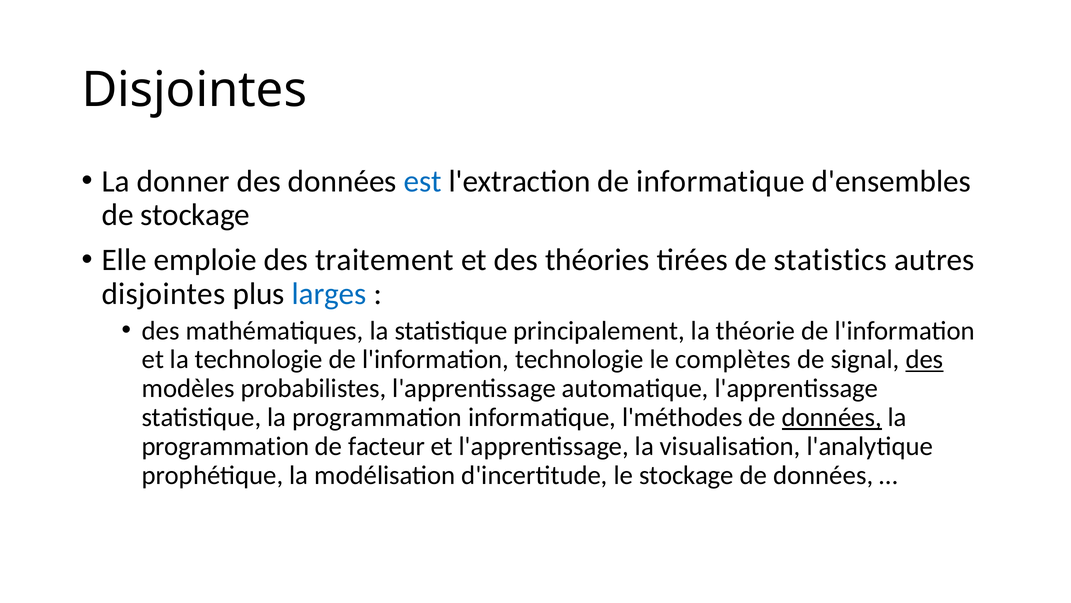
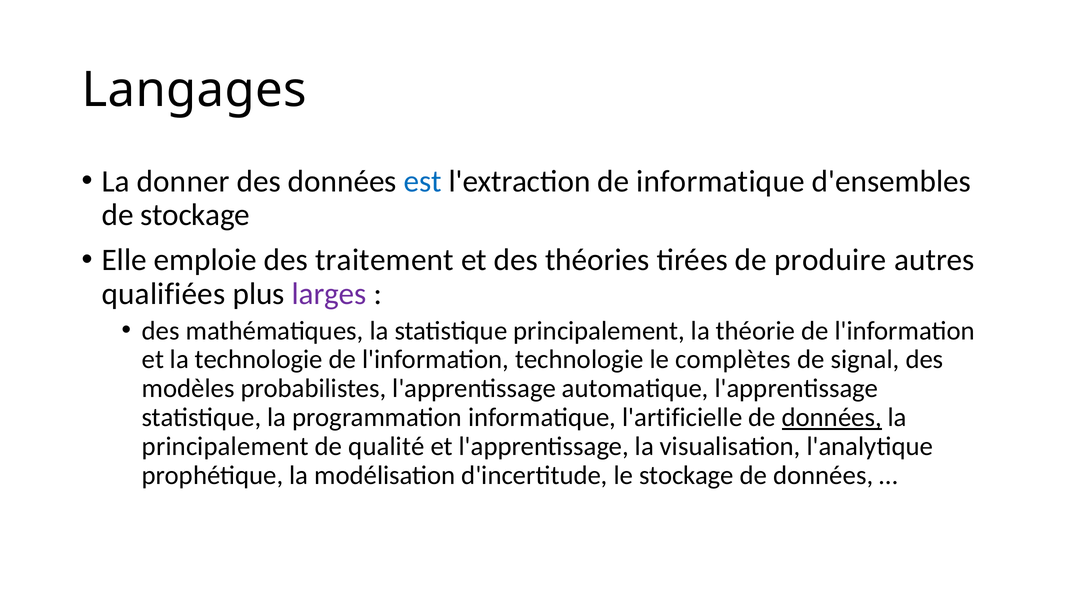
Disjointes: Disjointes -> Langages (194, 90)
statistics: statistics -> produire (830, 260)
disjointes: disjointes -> qualifiées (164, 293)
larges colour: blue -> purple (329, 293)
des underline: present -> none (925, 359)
l'méthodes: l'méthodes -> l'artificielle (682, 417)
programmation: programmation -> principalement (225, 446)
facteur: facteur -> qualité (386, 446)
